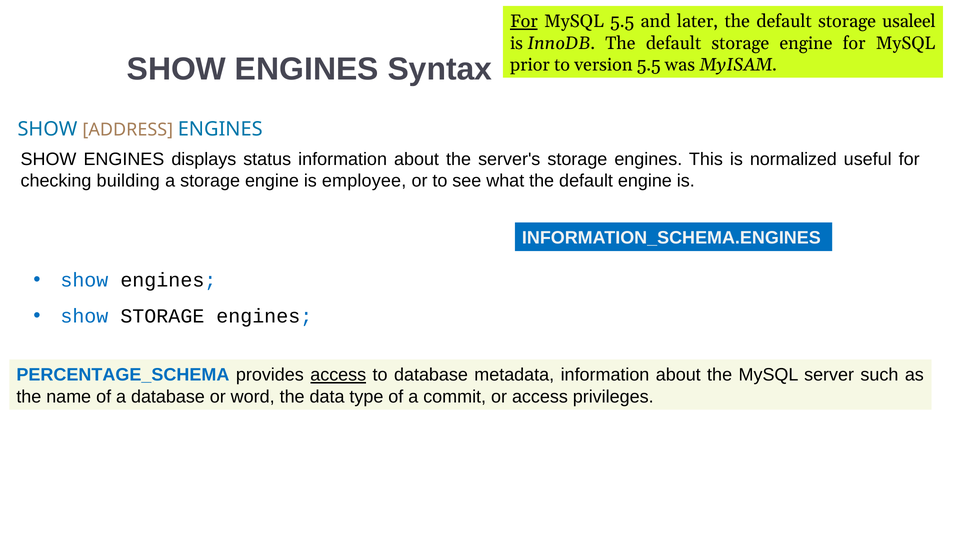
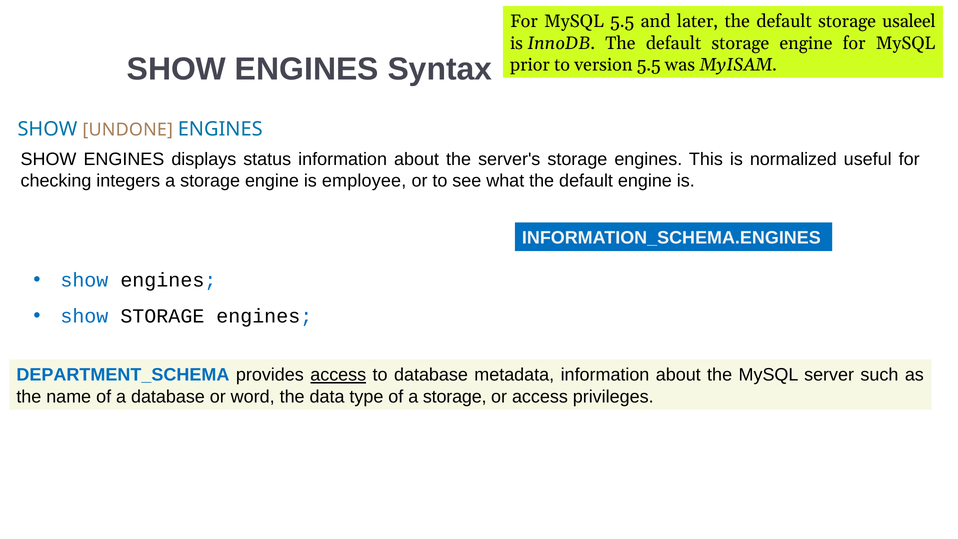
For underline: present -> none (524, 22)
ADDRESS: ADDRESS -> UNDONE (128, 130)
building: building -> integers (128, 181)
PERCENTAGE_SCHEMA: PERCENTAGE_SCHEMA -> DEPARTMENT_SCHEMA (123, 375)
of a commit: commit -> storage (455, 397)
